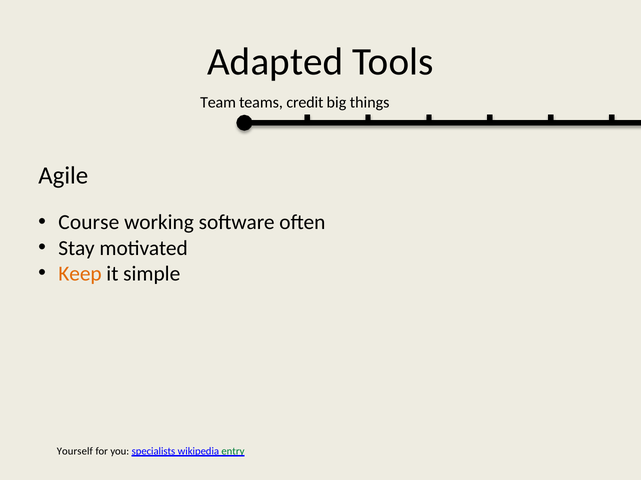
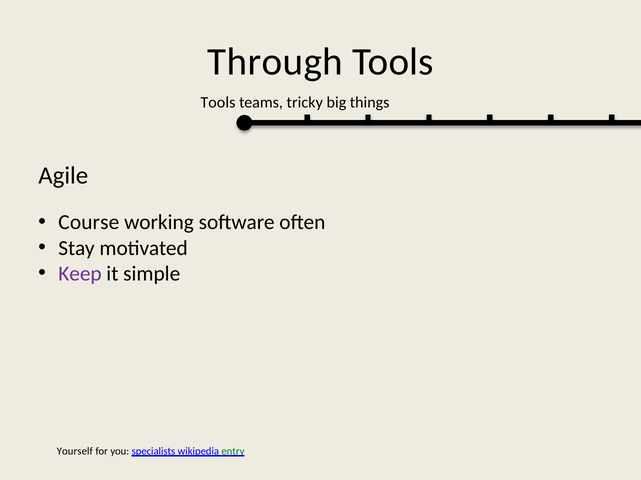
Adapted: Adapted -> Through (275, 62)
Team: Team -> Tools (218, 103)
credit: credit -> tricky (305, 103)
Keep colour: orange -> purple (80, 274)
